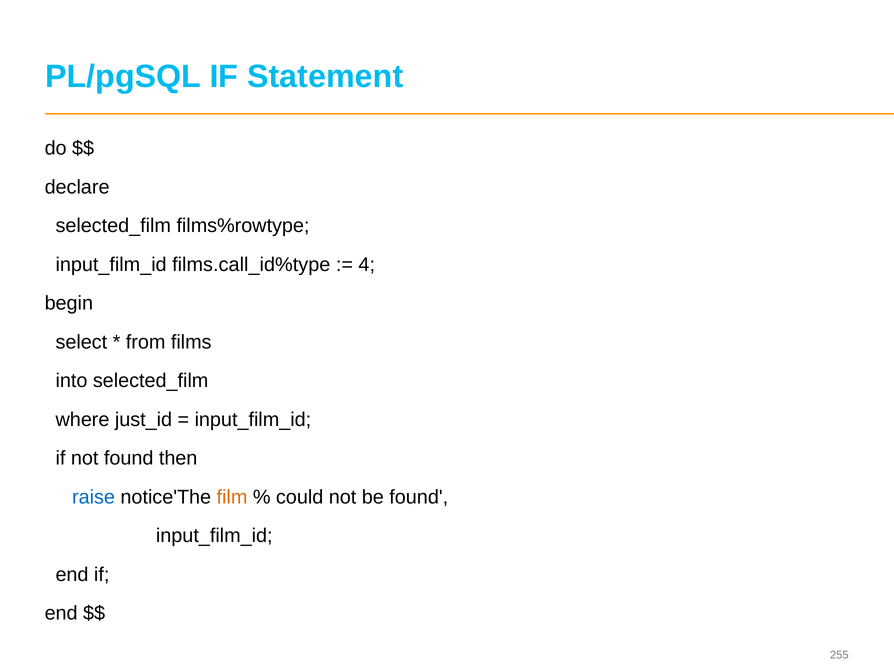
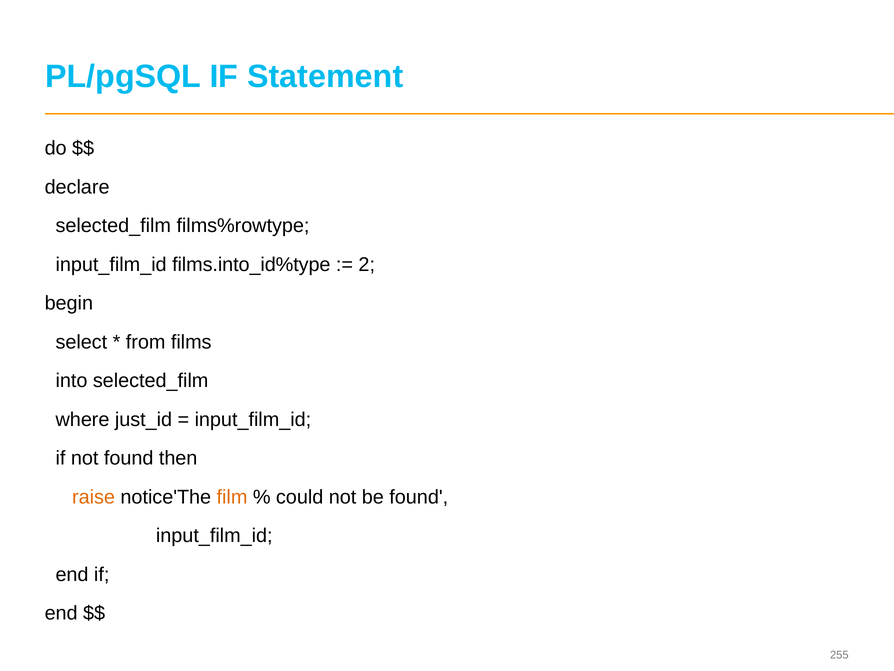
films.call_id%type: films.call_id%type -> films.into_id%type (251, 264)
4: 4 -> 2 (367, 264)
raise colour: blue -> orange (94, 497)
